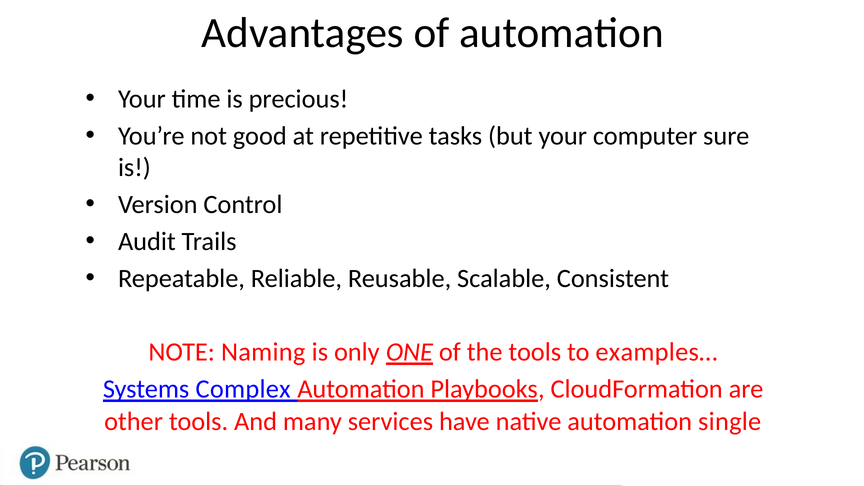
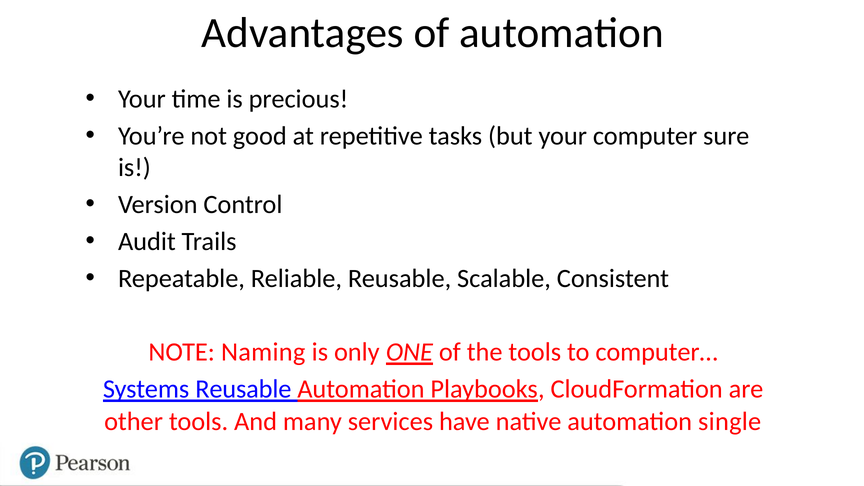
examples…: examples… -> computer… (657, 352)
Systems Complex: Complex -> Reusable (243, 389)
